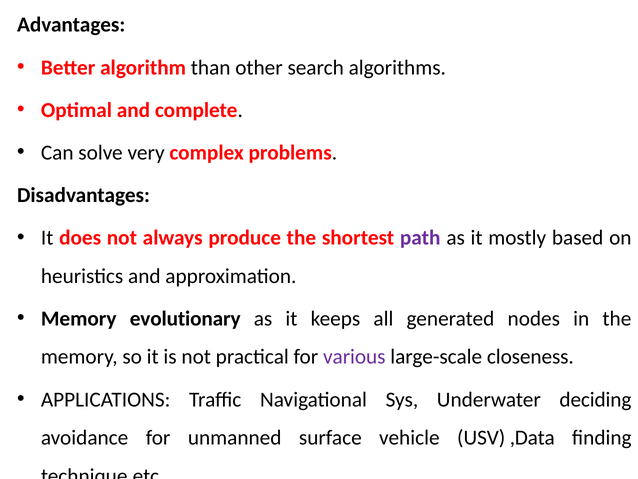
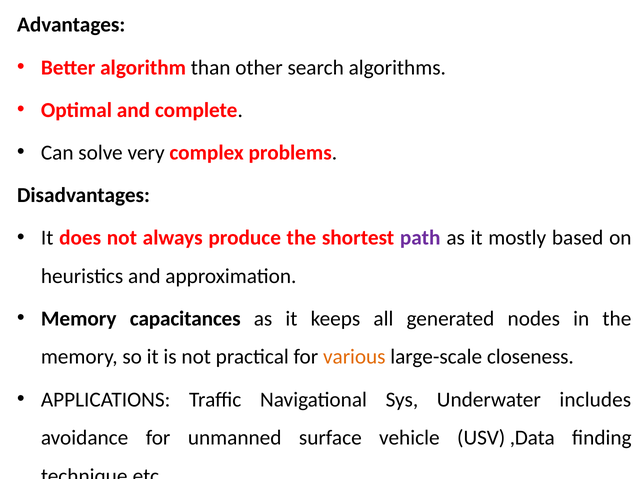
evolutionary: evolutionary -> capacitances (185, 318)
various colour: purple -> orange (354, 357)
deciding: deciding -> includes (595, 399)
